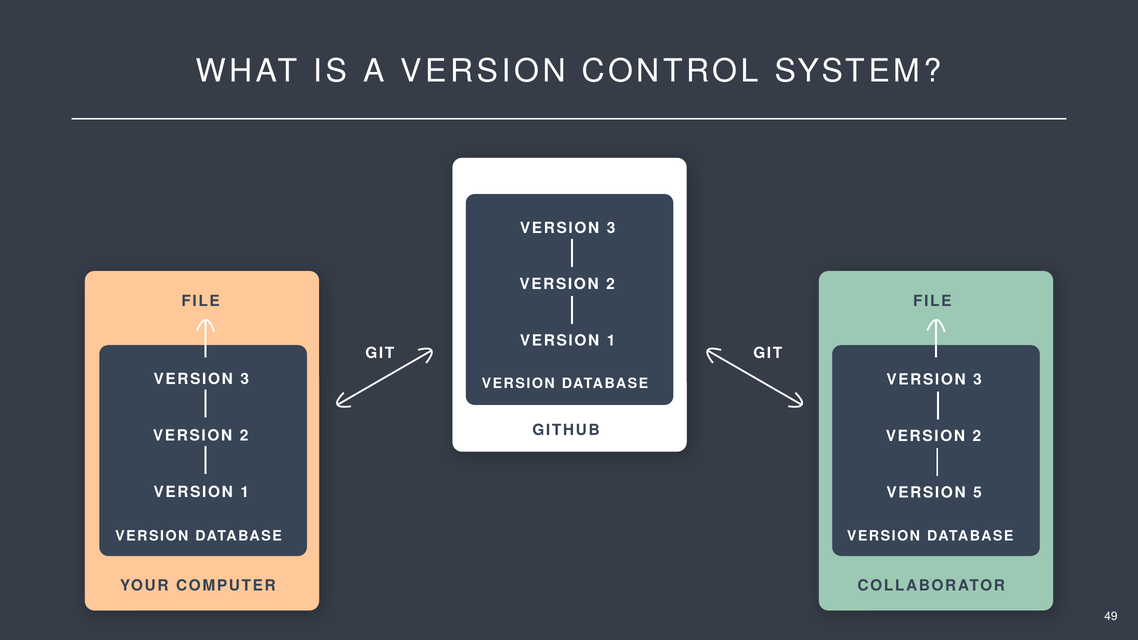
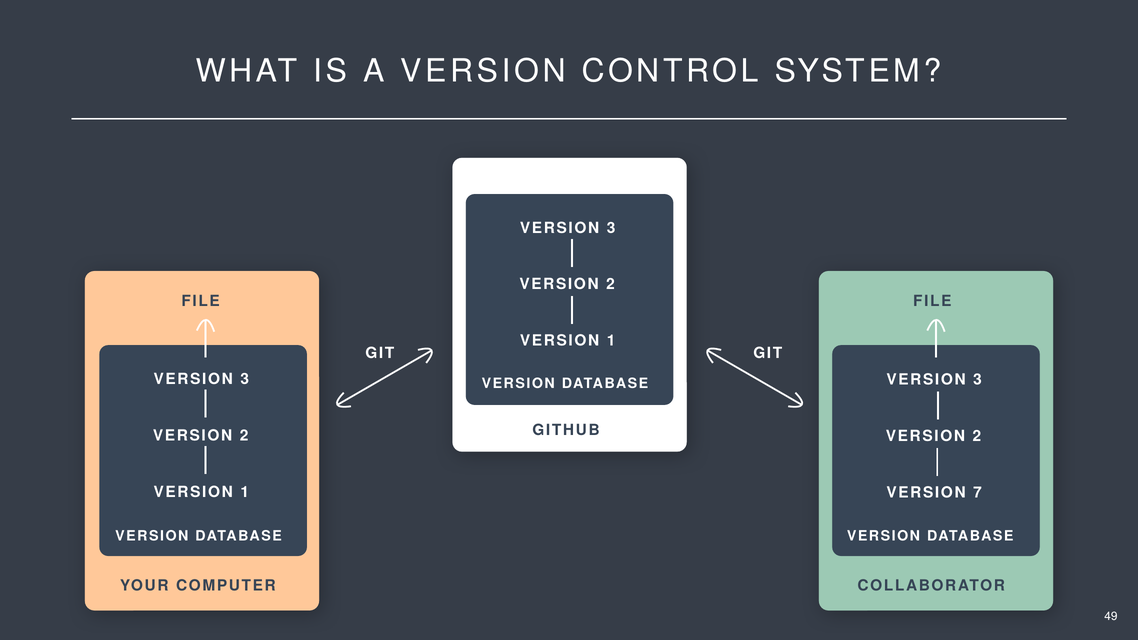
5: 5 -> 7 (977, 493)
